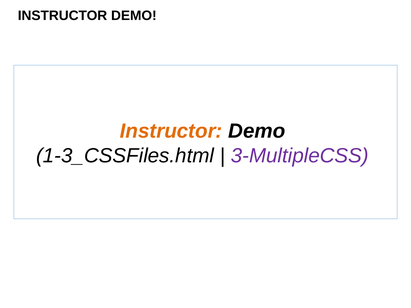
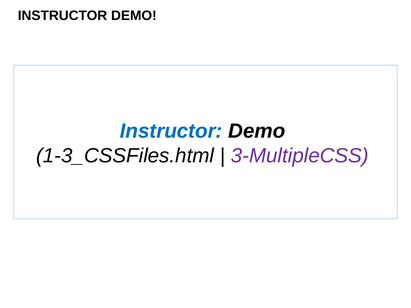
Instructor colour: orange -> blue (171, 131)
